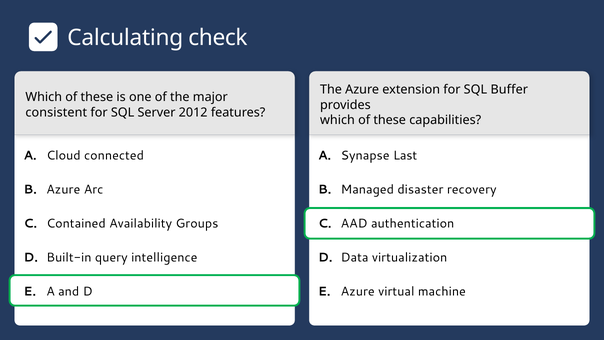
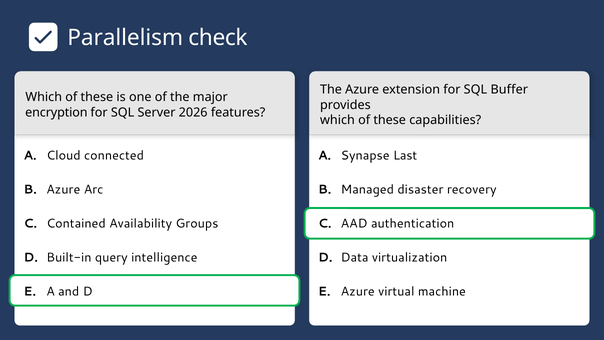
Calculating: Calculating -> Parallelism (125, 38)
consistent: consistent -> encryption (56, 112)
2012: 2012 -> 2026 (193, 112)
